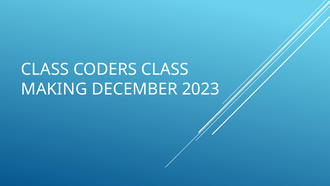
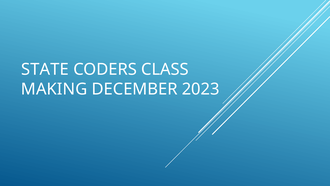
CLASS: CLASS -> STATE (45, 69)
